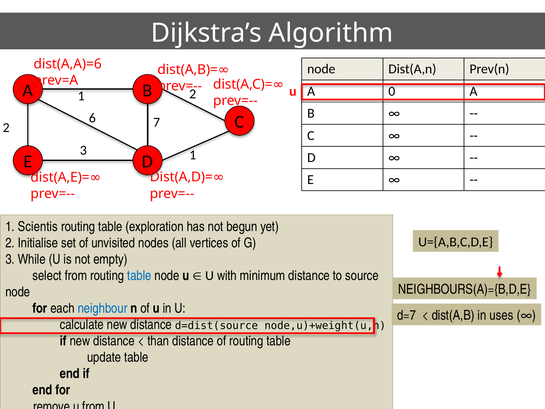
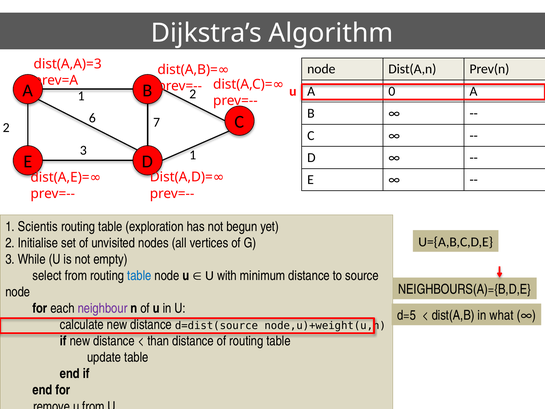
dist(A,A)=6: dist(A,A)=6 -> dist(A,A)=3 (68, 64)
neighbour colour: blue -> purple (103, 308)
d=7: d=7 -> d=5 (407, 315)
uses: uses -> what (502, 315)
